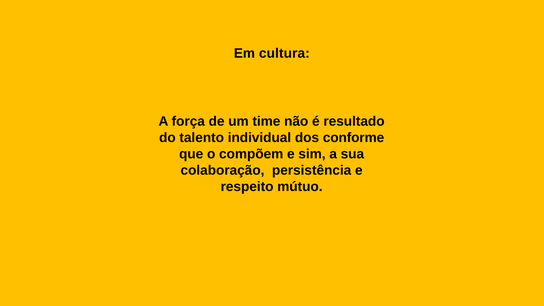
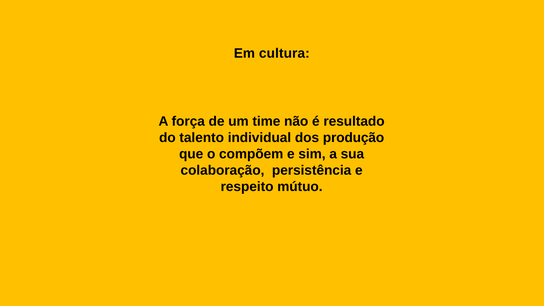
conforme: conforme -> produção (354, 138)
